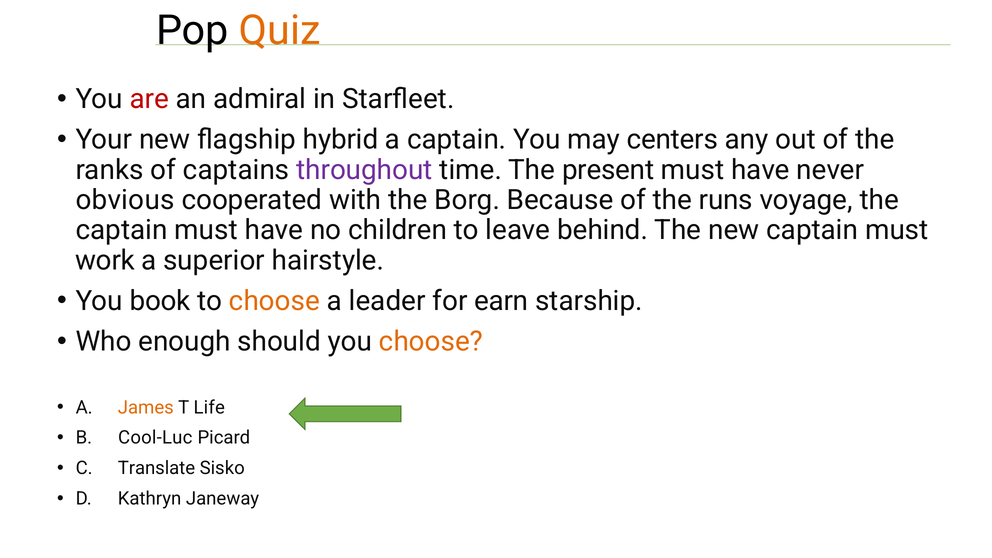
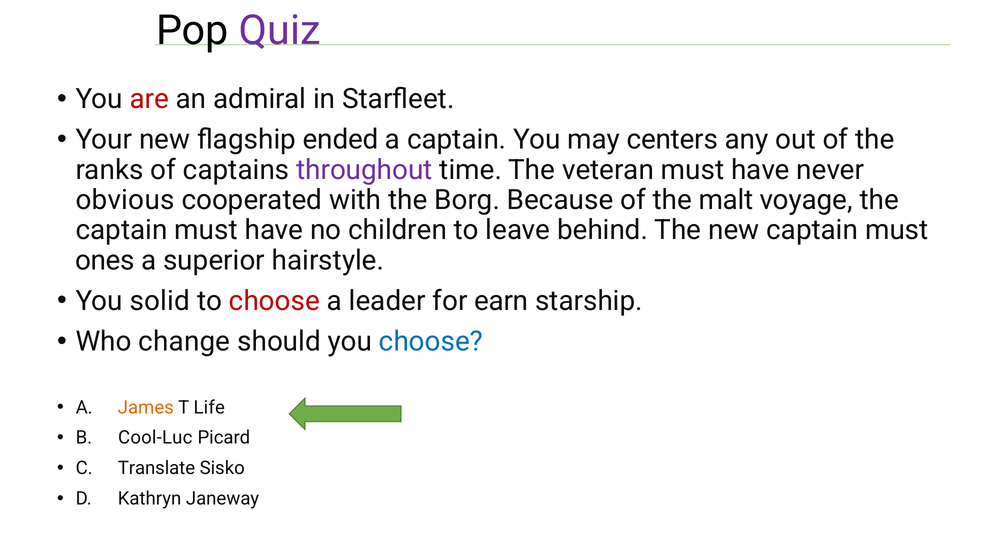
Quiz colour: orange -> purple (280, 31)
hybrid: hybrid -> ended (341, 140)
present: present -> veteran (608, 170)
runs: runs -> malt (726, 200)
work: work -> ones (105, 260)
book: book -> solid (160, 301)
choose colour: orange -> red (274, 301)
enough: enough -> change (184, 341)
choose colour: orange -> blue (431, 341)
